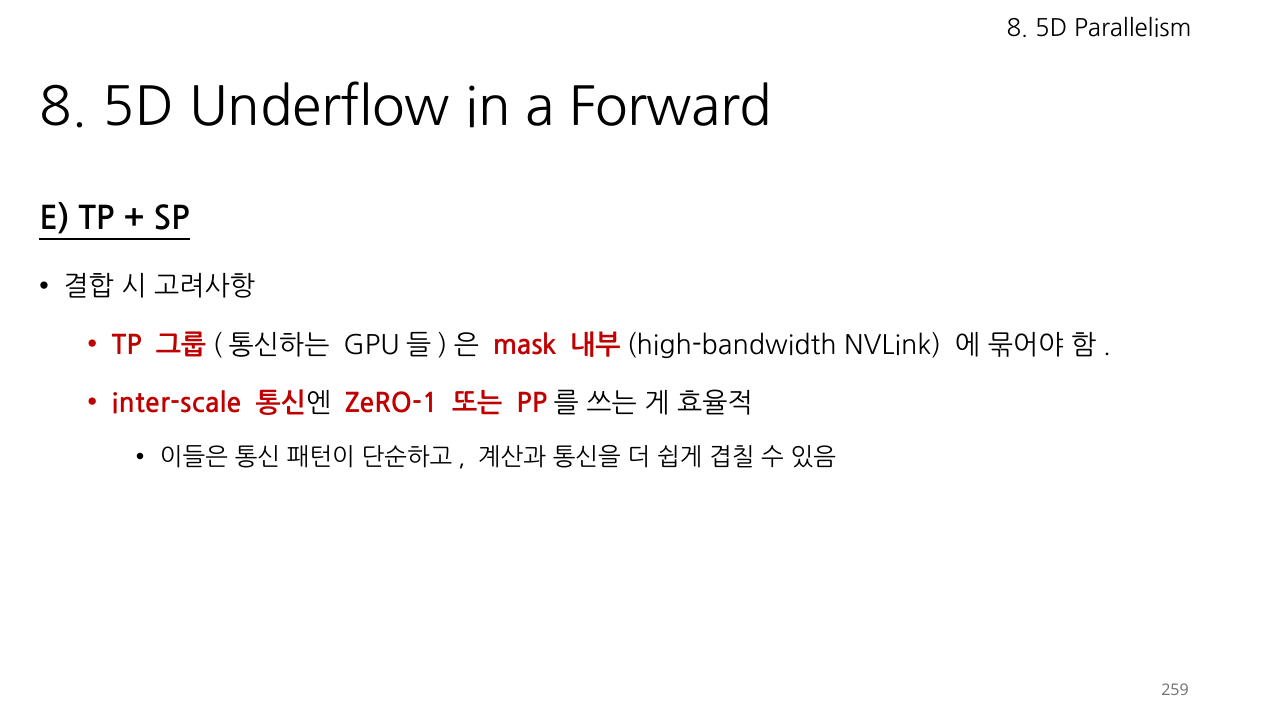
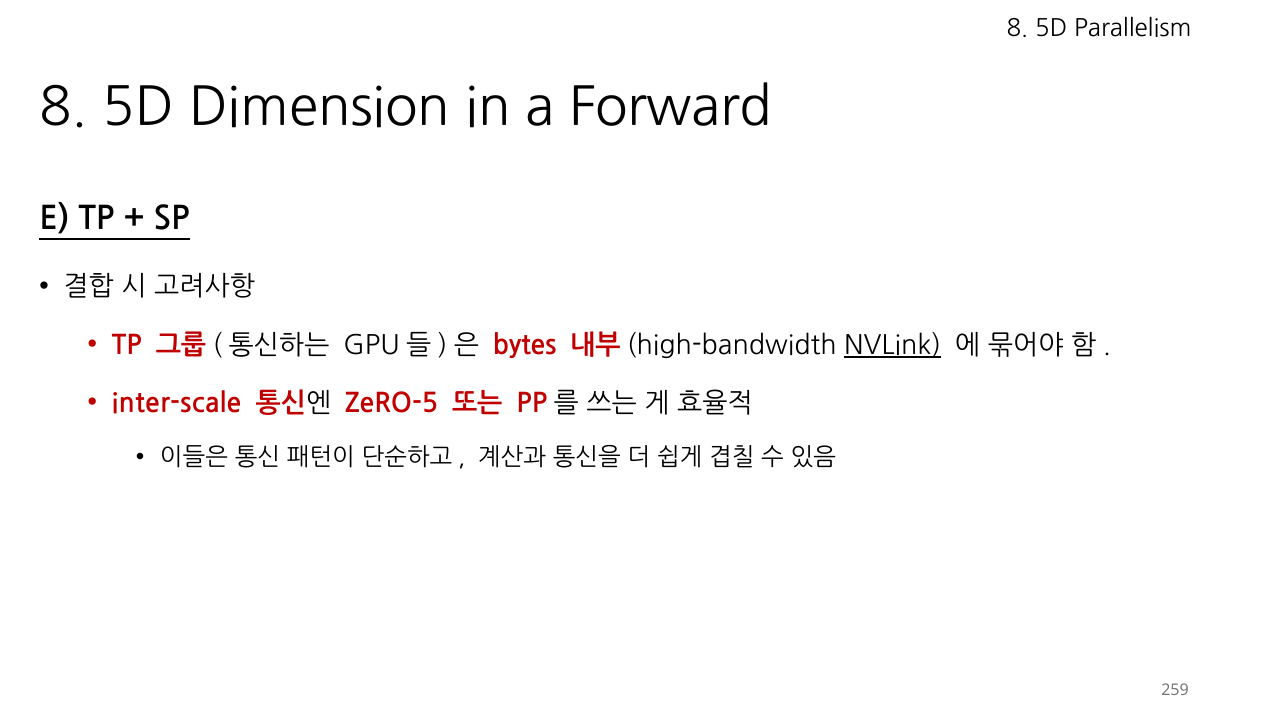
Underflow: Underflow -> Dimension (320, 108)
mask: mask -> bytes (525, 345)
NVLink underline: none -> present (893, 345)
ZeRO-1: ZeRO-1 -> ZeRO-5 (392, 404)
